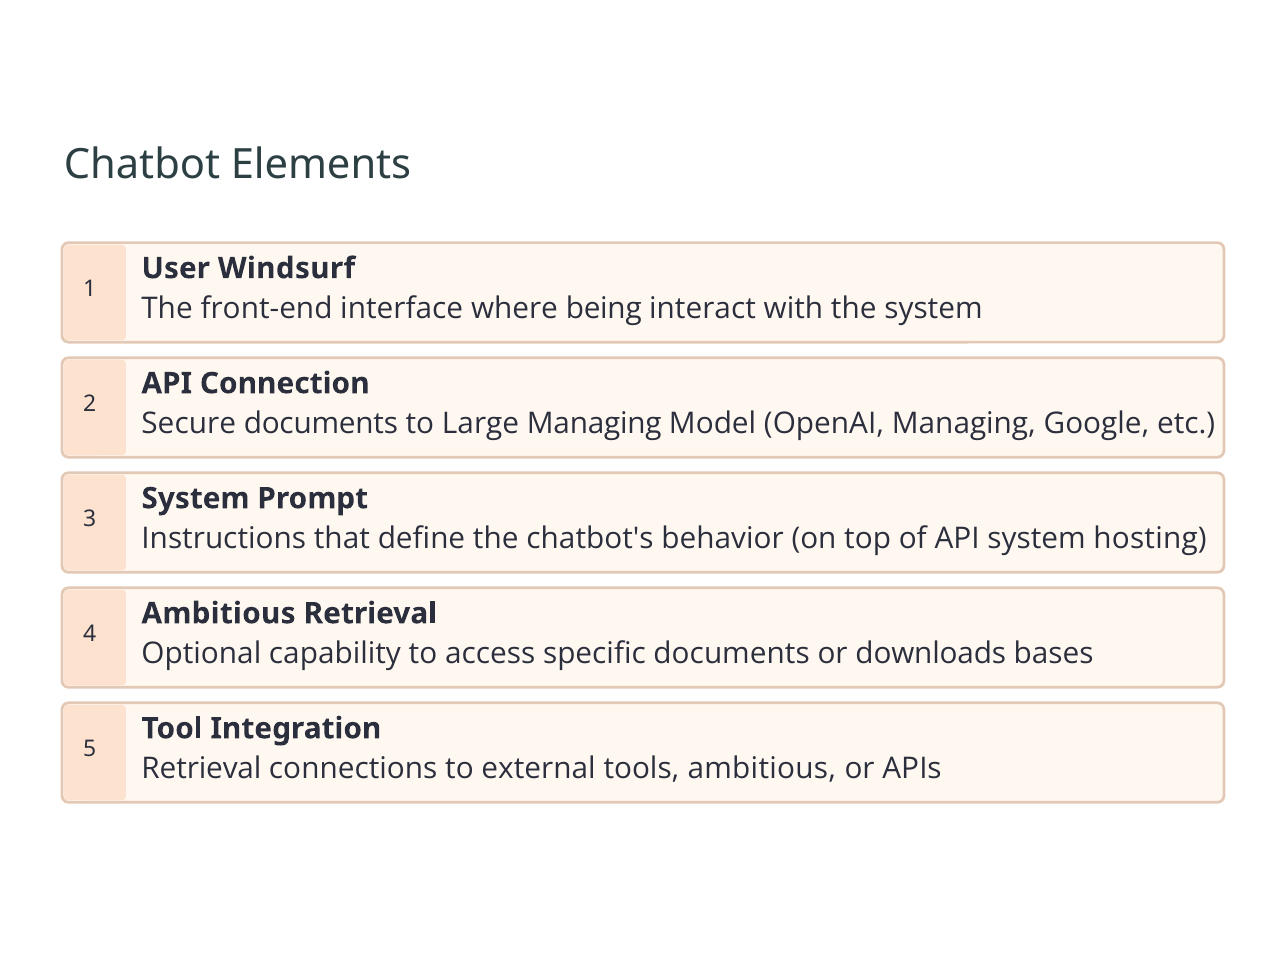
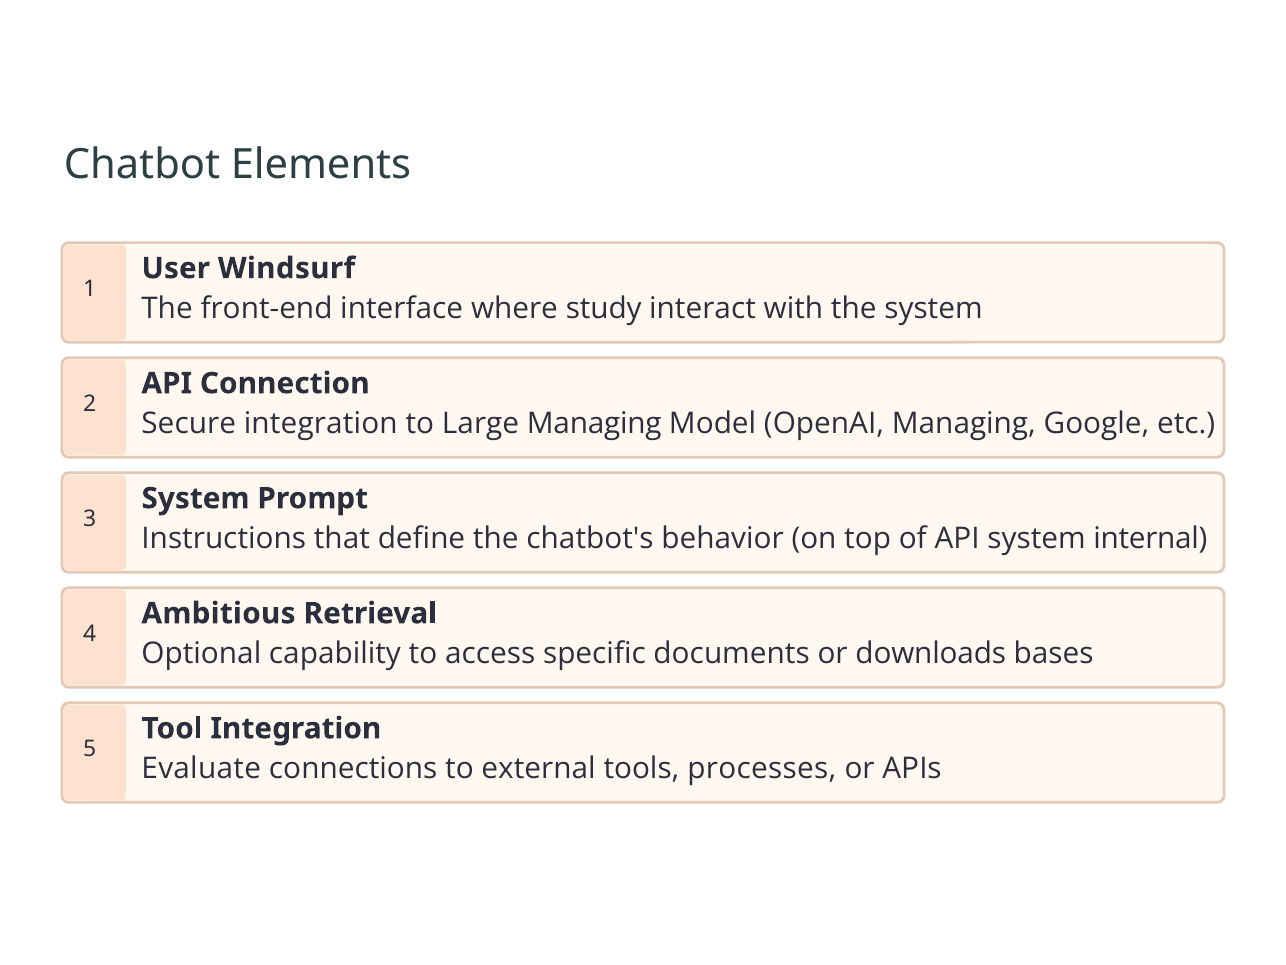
being: being -> study (604, 308)
Secure documents: documents -> integration (321, 423)
hosting: hosting -> internal (1150, 538)
Retrieval: Retrieval -> Evaluate (201, 768)
tools ambitious: ambitious -> processes (762, 768)
